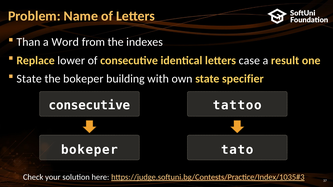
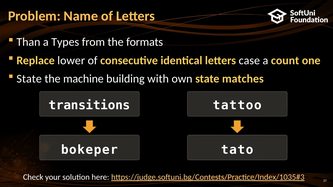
Word: Word -> Types (65, 42)
indexes: indexes -> formats (145, 42)
result: result -> count (285, 61)
the bokeper: bokeper -> machine (83, 79)
specifier: specifier -> matches (243, 79)
consecutive: consecutive -> transitions (89, 105)
